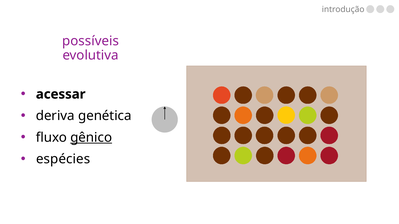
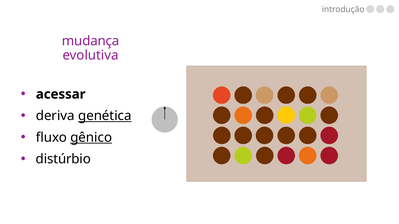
possíveis: possíveis -> mudança (91, 41)
genética underline: none -> present (105, 116)
espécies: espécies -> distúrbio (63, 159)
